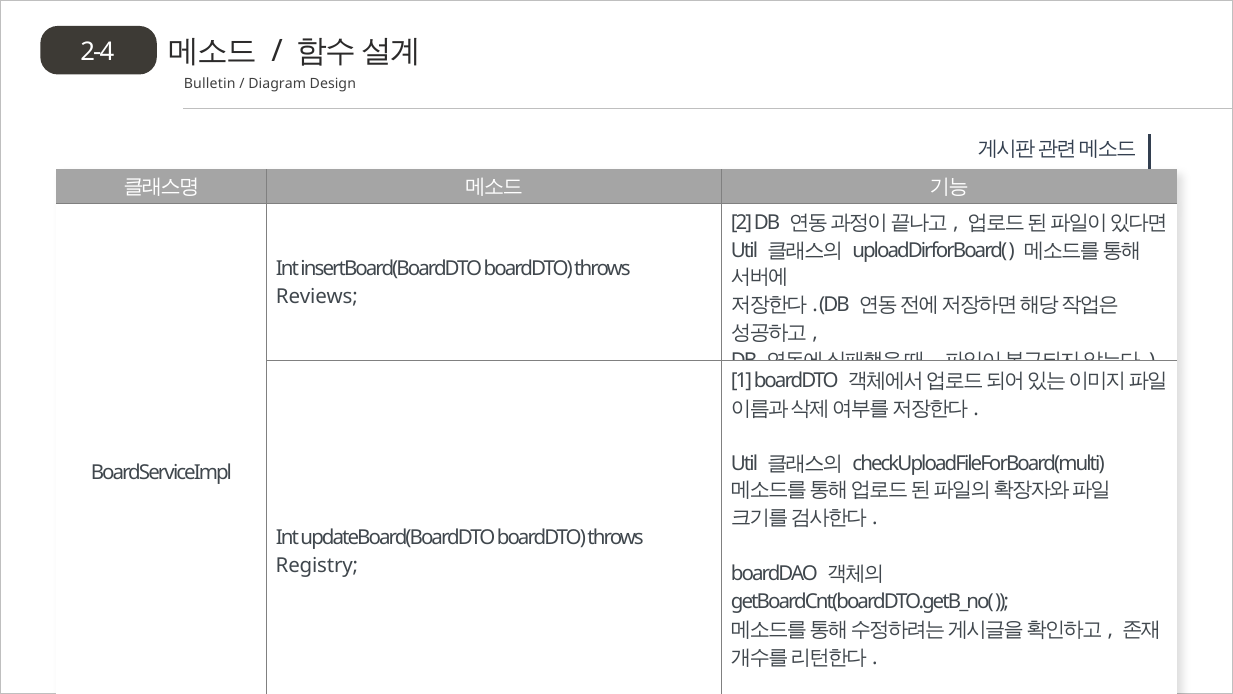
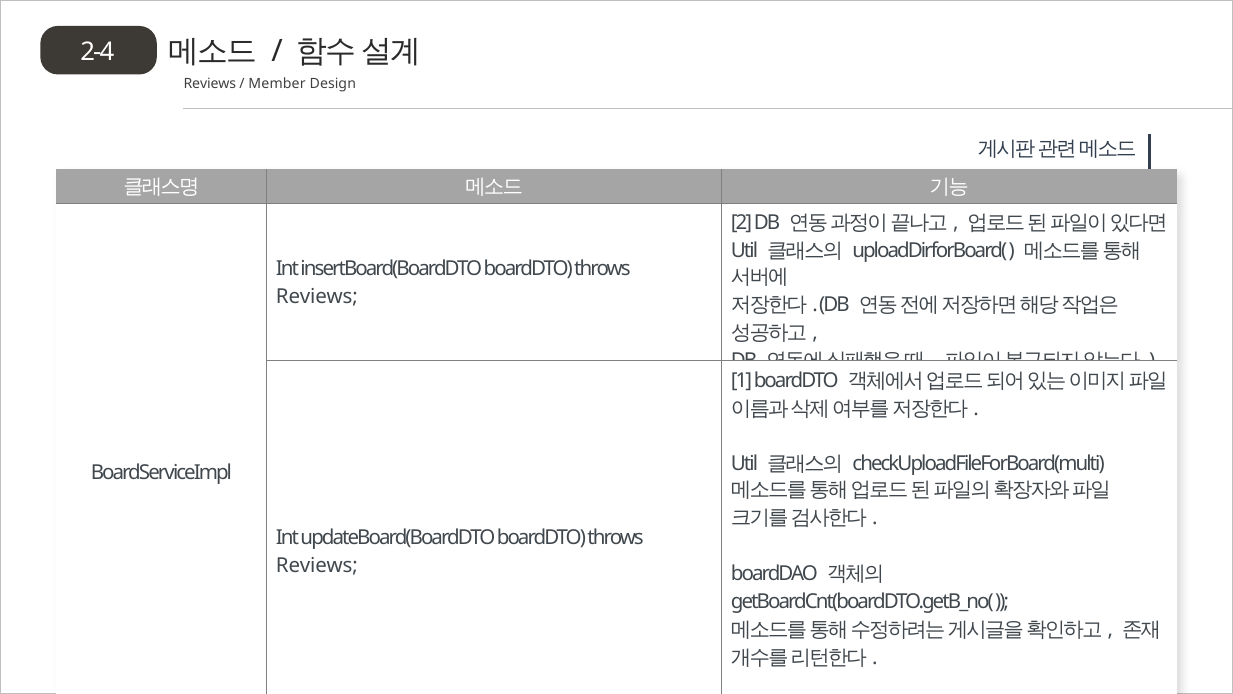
Bulletin: Bulletin -> Reviews (210, 84)
Diagram: Diagram -> Member (277, 84)
Registry: Registry -> Reviews (317, 565)
